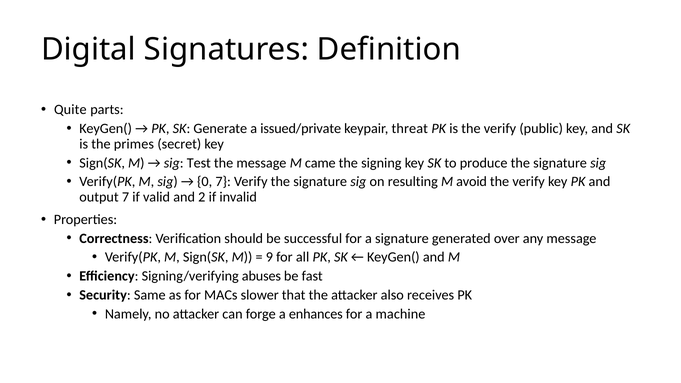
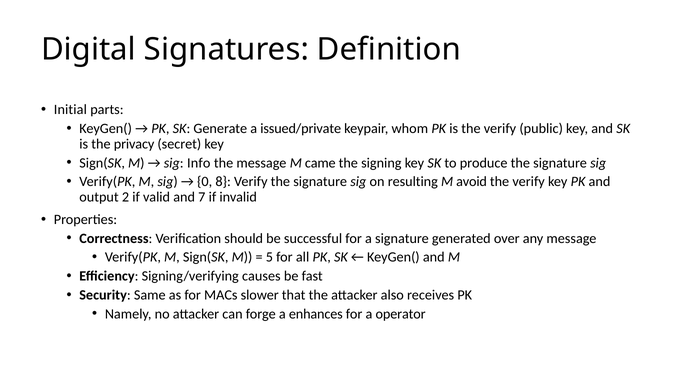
Quite: Quite -> Initial (70, 110)
threat: threat -> whom (410, 129)
primes: primes -> privacy (134, 144)
Test: Test -> Info (199, 163)
0 7: 7 -> 8 (223, 182)
output 7: 7 -> 2 (125, 197)
2: 2 -> 7 (202, 197)
9: 9 -> 5 (269, 257)
abuses: abuses -> causes (261, 276)
machine: machine -> operator (401, 314)
